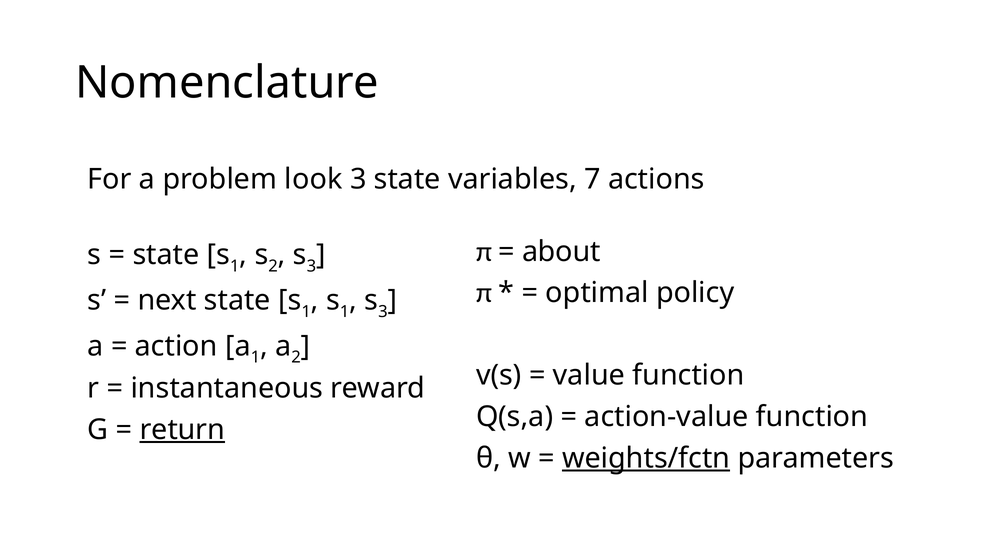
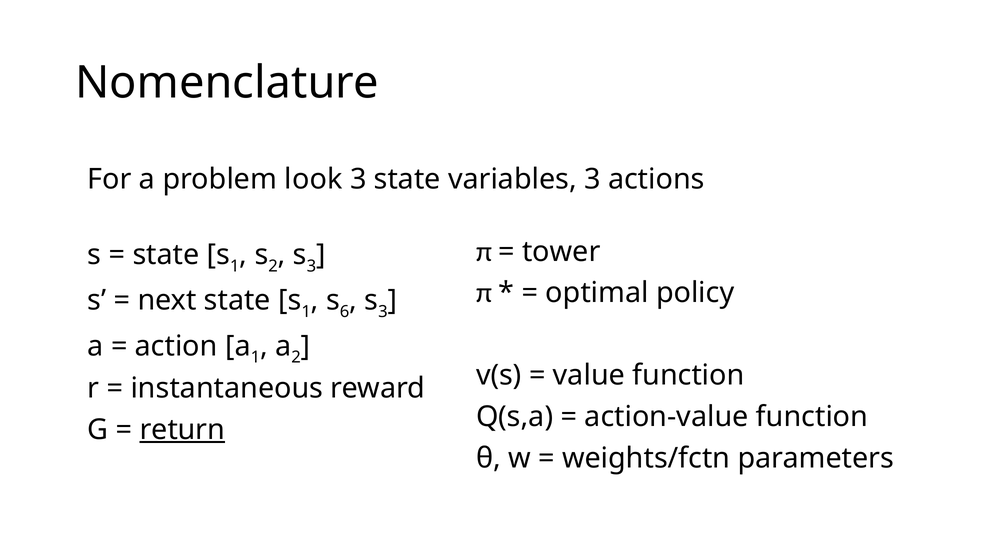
variables 7: 7 -> 3 (592, 179)
about: about -> tower (561, 251)
1: 1 -> 6 (345, 311)
weights/fctn underline: present -> none (646, 458)
